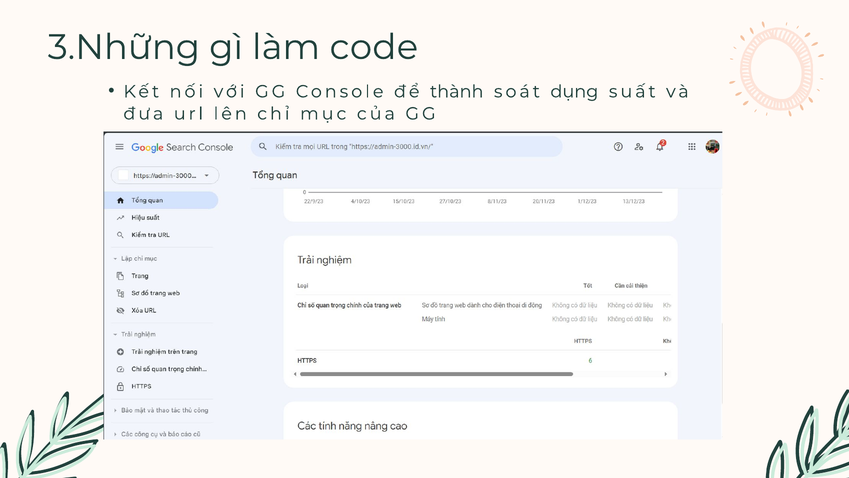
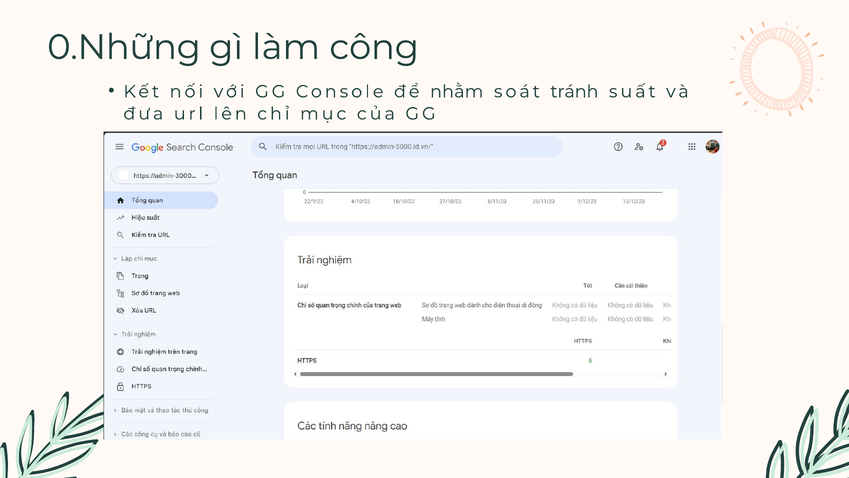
3.Những: 3.Những -> 0.Những (124, 47)
code: code -> công (374, 47)
thành: thành -> nhằm (457, 91)
dụng: dụng -> tránh (574, 91)
